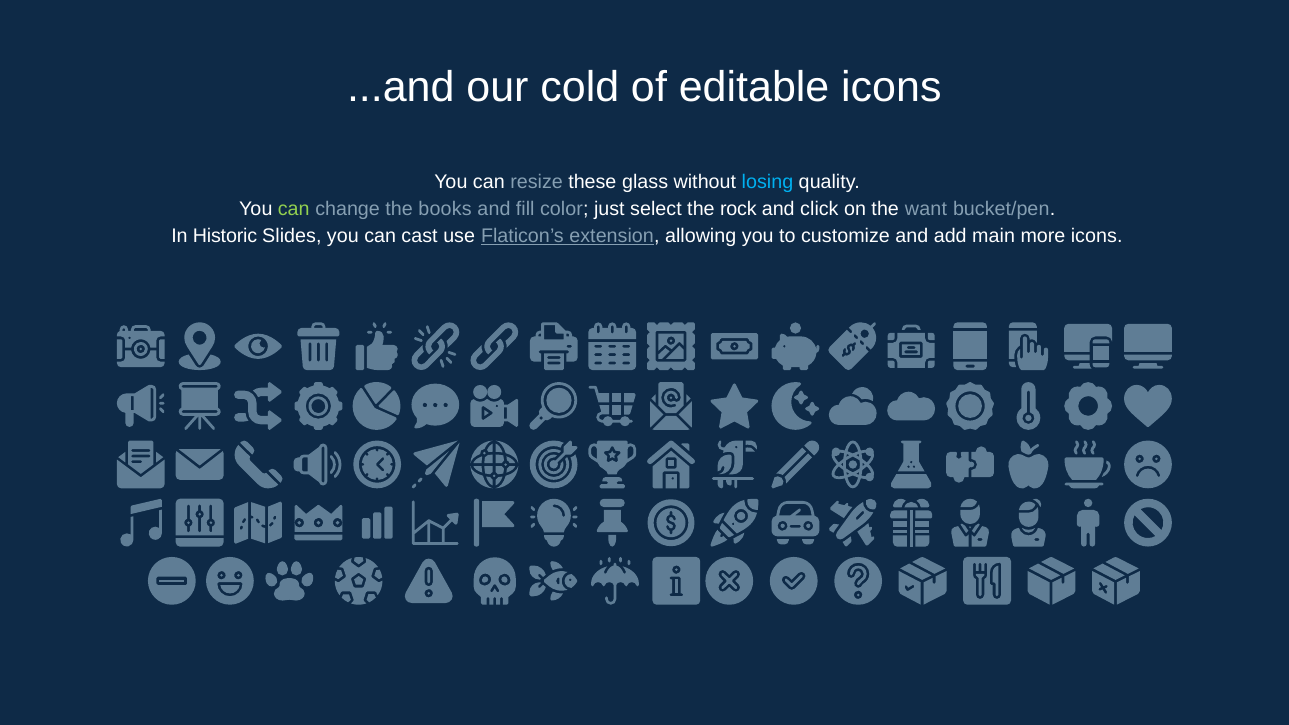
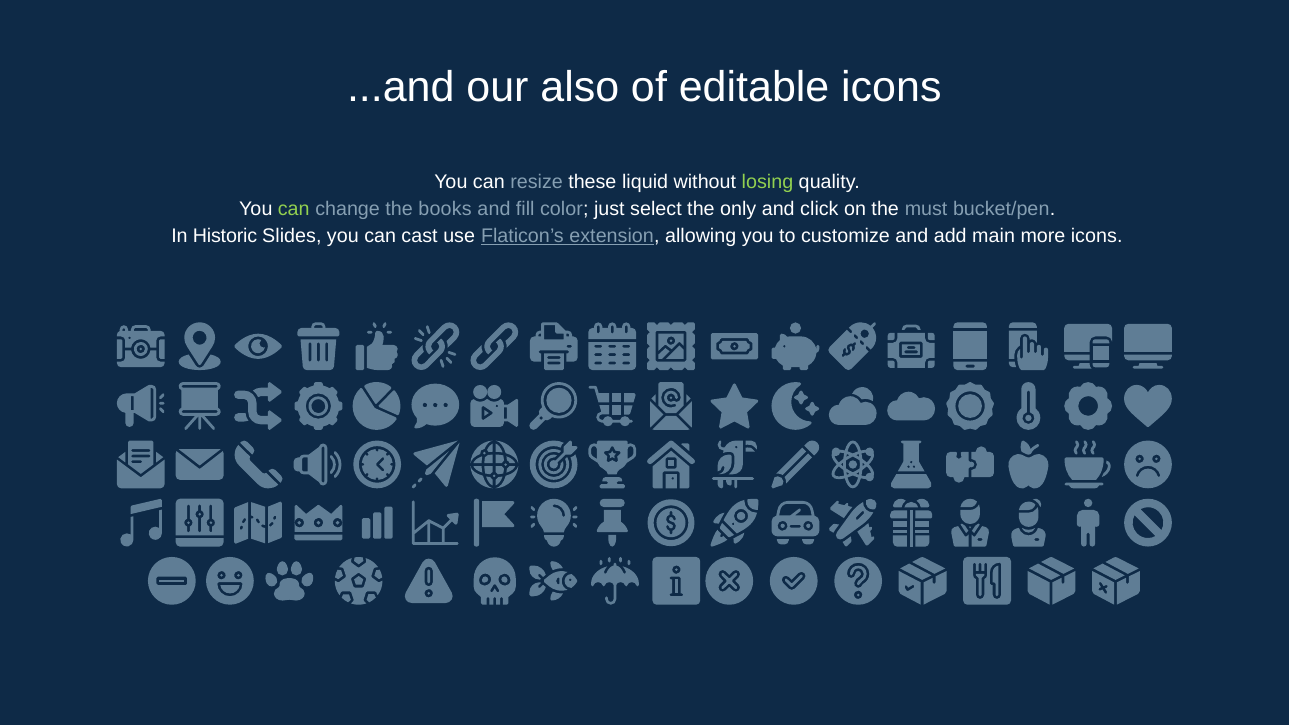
cold: cold -> also (580, 87)
glass: glass -> liquid (645, 182)
losing colour: light blue -> light green (767, 182)
rock: rock -> only (738, 209)
want: want -> must (926, 209)
